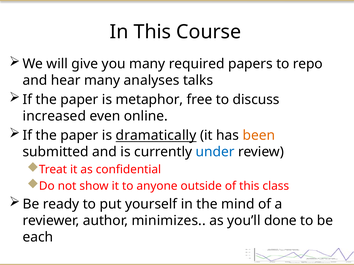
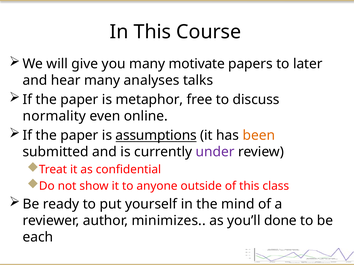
required: required -> motivate (197, 64)
repo: repo -> later (308, 64)
increased: increased -> normality (54, 116)
dramatically: dramatically -> assumptions (156, 136)
under colour: blue -> purple (215, 152)
